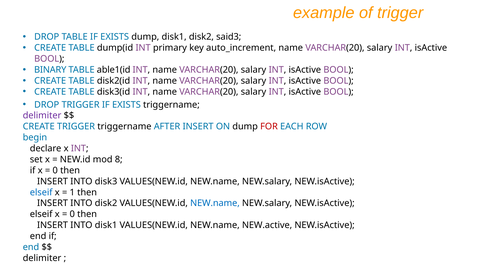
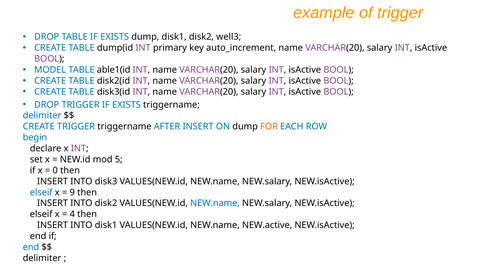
said3: said3 -> well3 (229, 37)
BINARY: BINARY -> MODEL (50, 70)
delimiter colour: purple -> blue (42, 116)
FOR colour: red -> orange (269, 127)
8: 8 -> 5 (119, 160)
1: 1 -> 9 (72, 193)
0: 0 -> 4 (72, 215)
